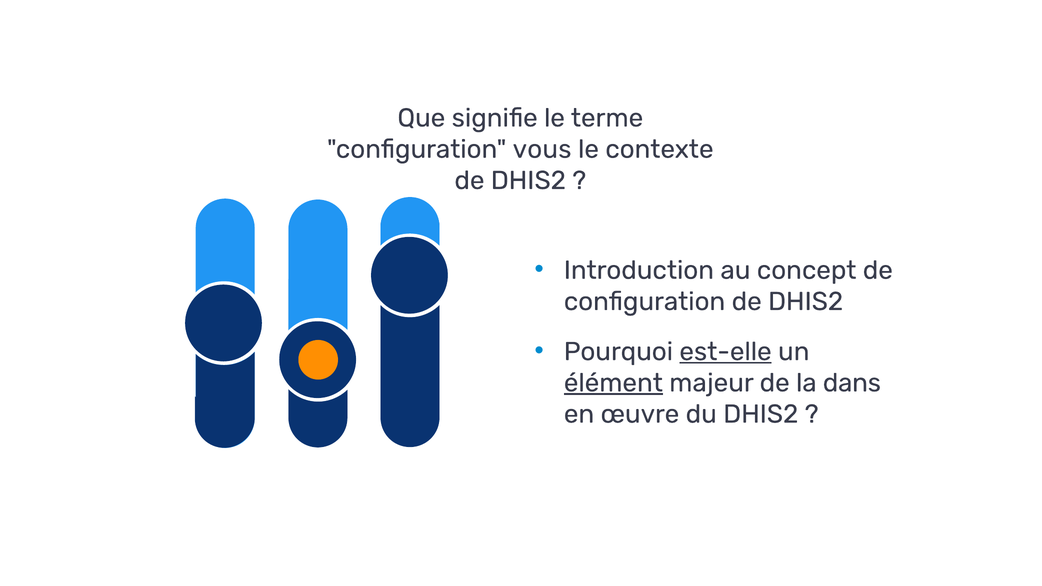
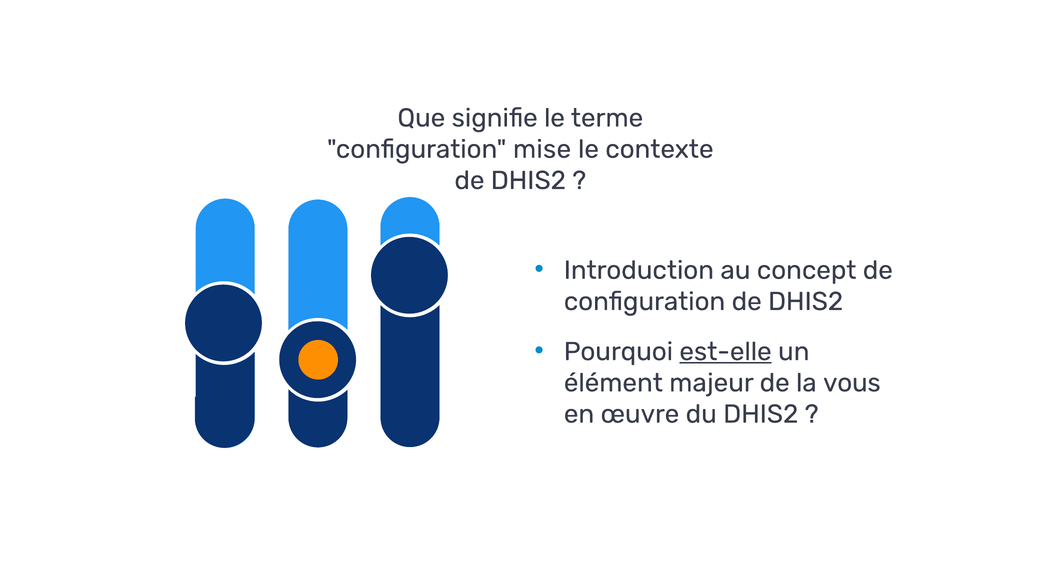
vous: vous -> mise (542, 149)
élément underline: present -> none (613, 383)
dans: dans -> vous (852, 383)
